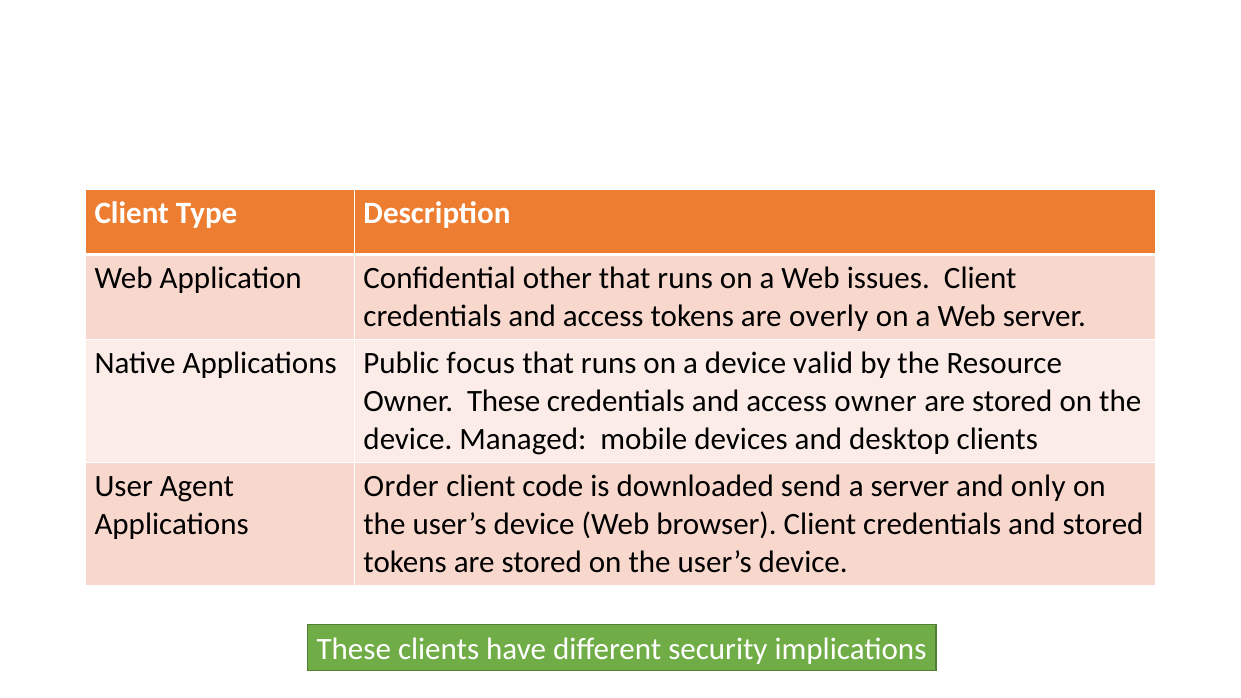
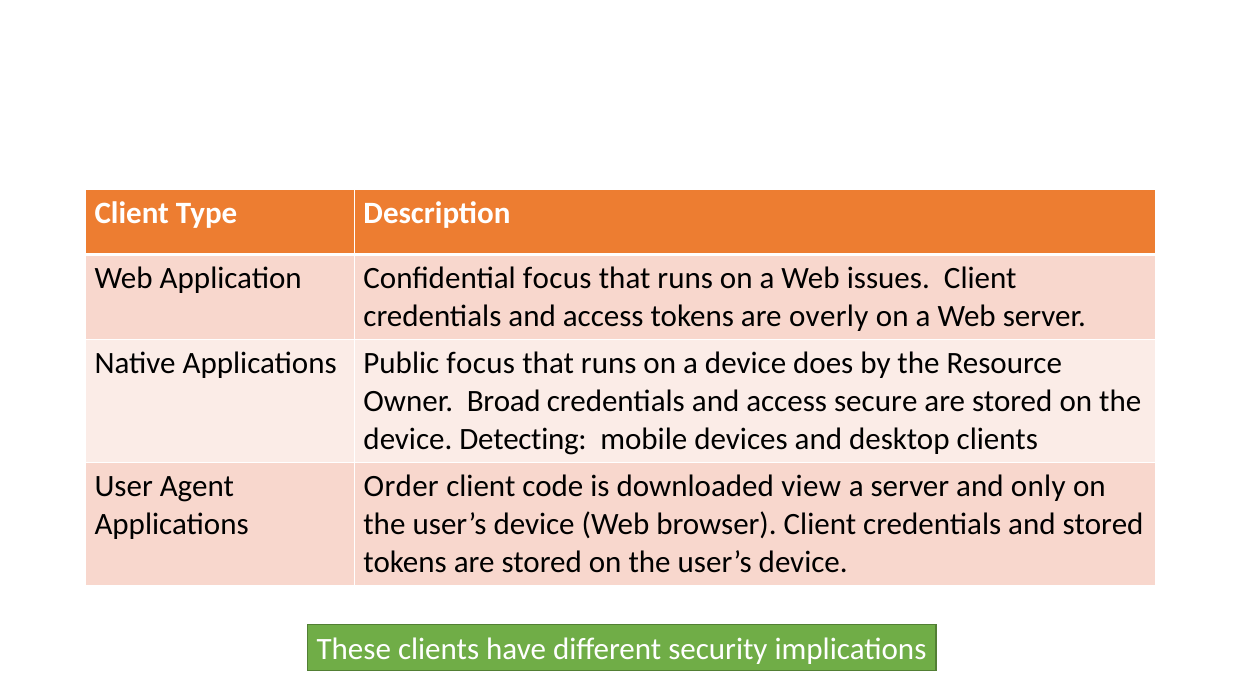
Confidential other: other -> focus (557, 279)
valid: valid -> does (823, 364)
Owner These: These -> Broad (504, 401)
access owner: owner -> secure (876, 401)
Managed: Managed -> Detecting (523, 439)
send: send -> view (811, 486)
